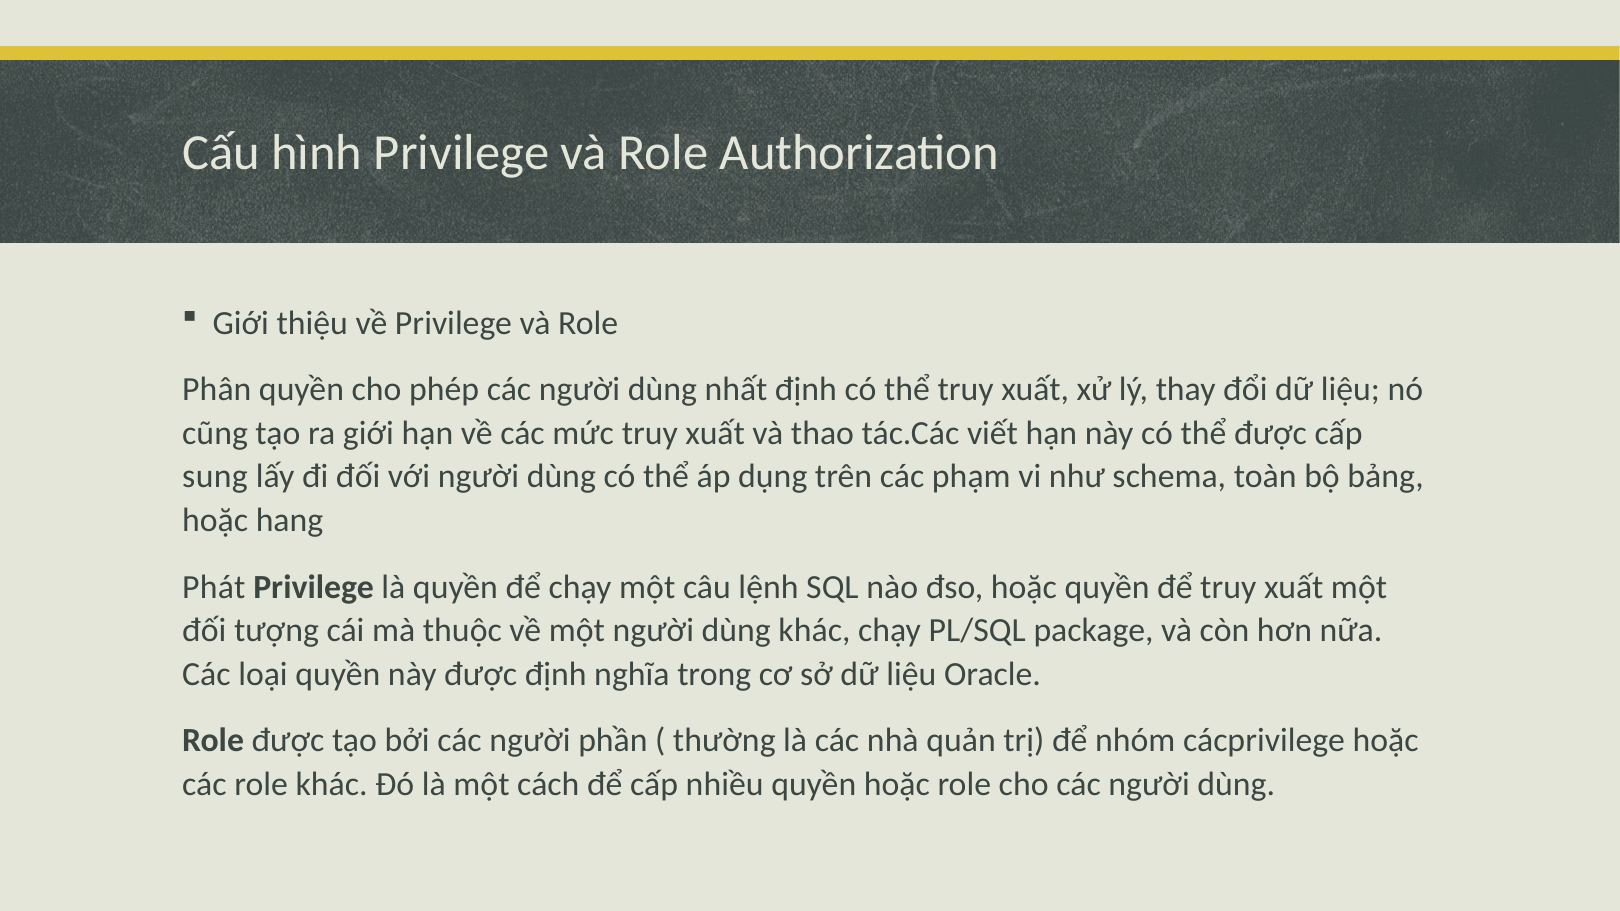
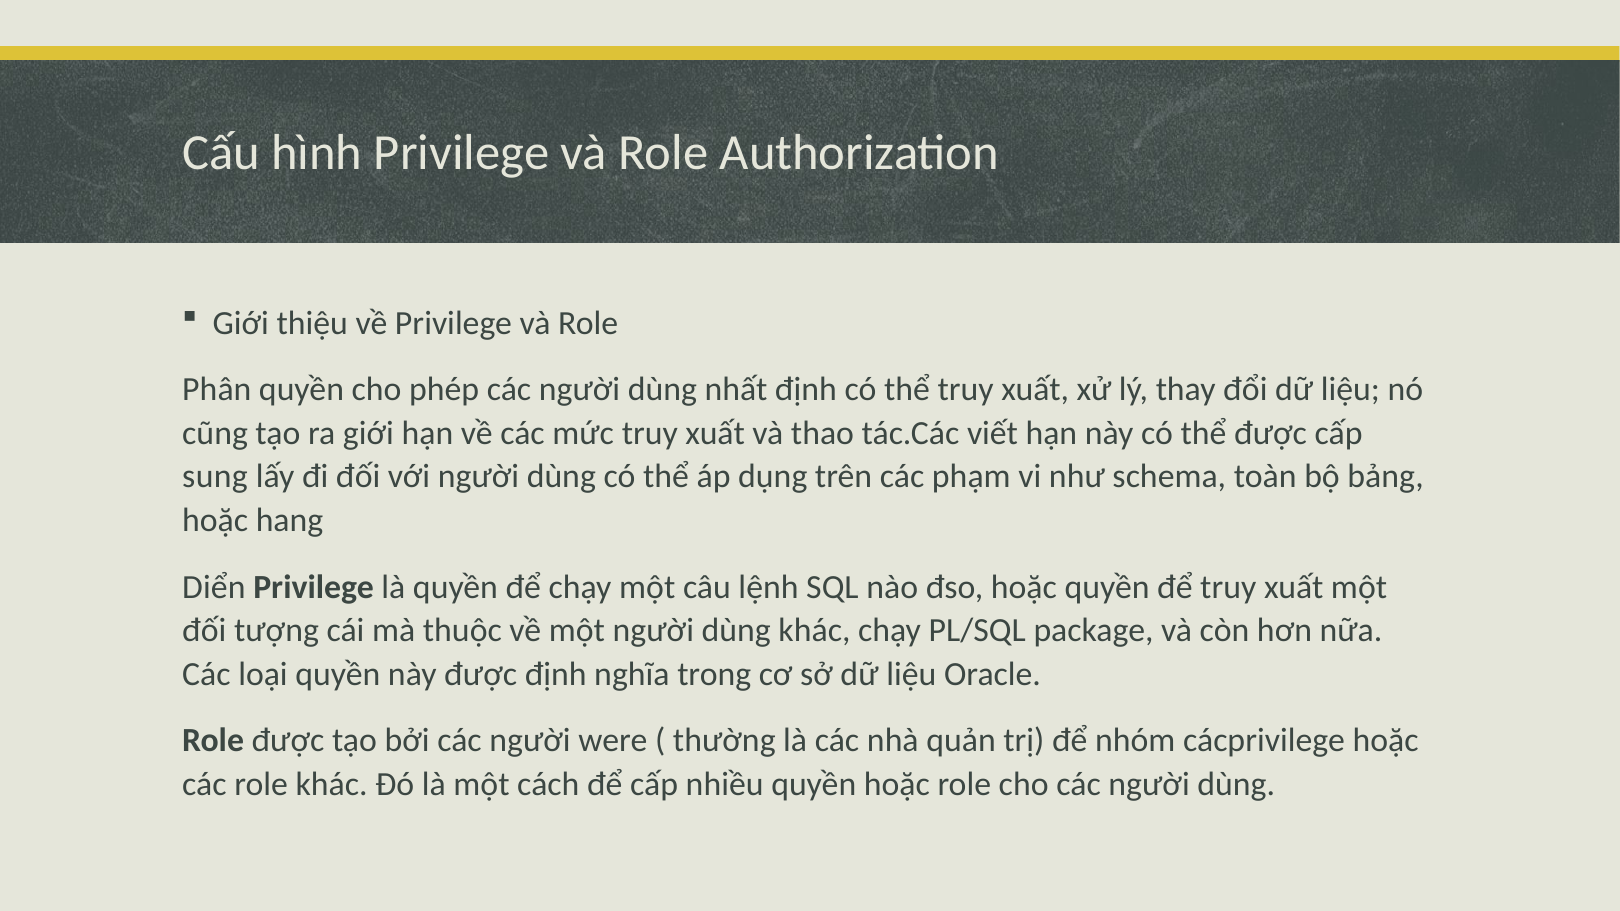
Phát: Phát -> Diển (214, 587)
phần: phần -> were (613, 741)
